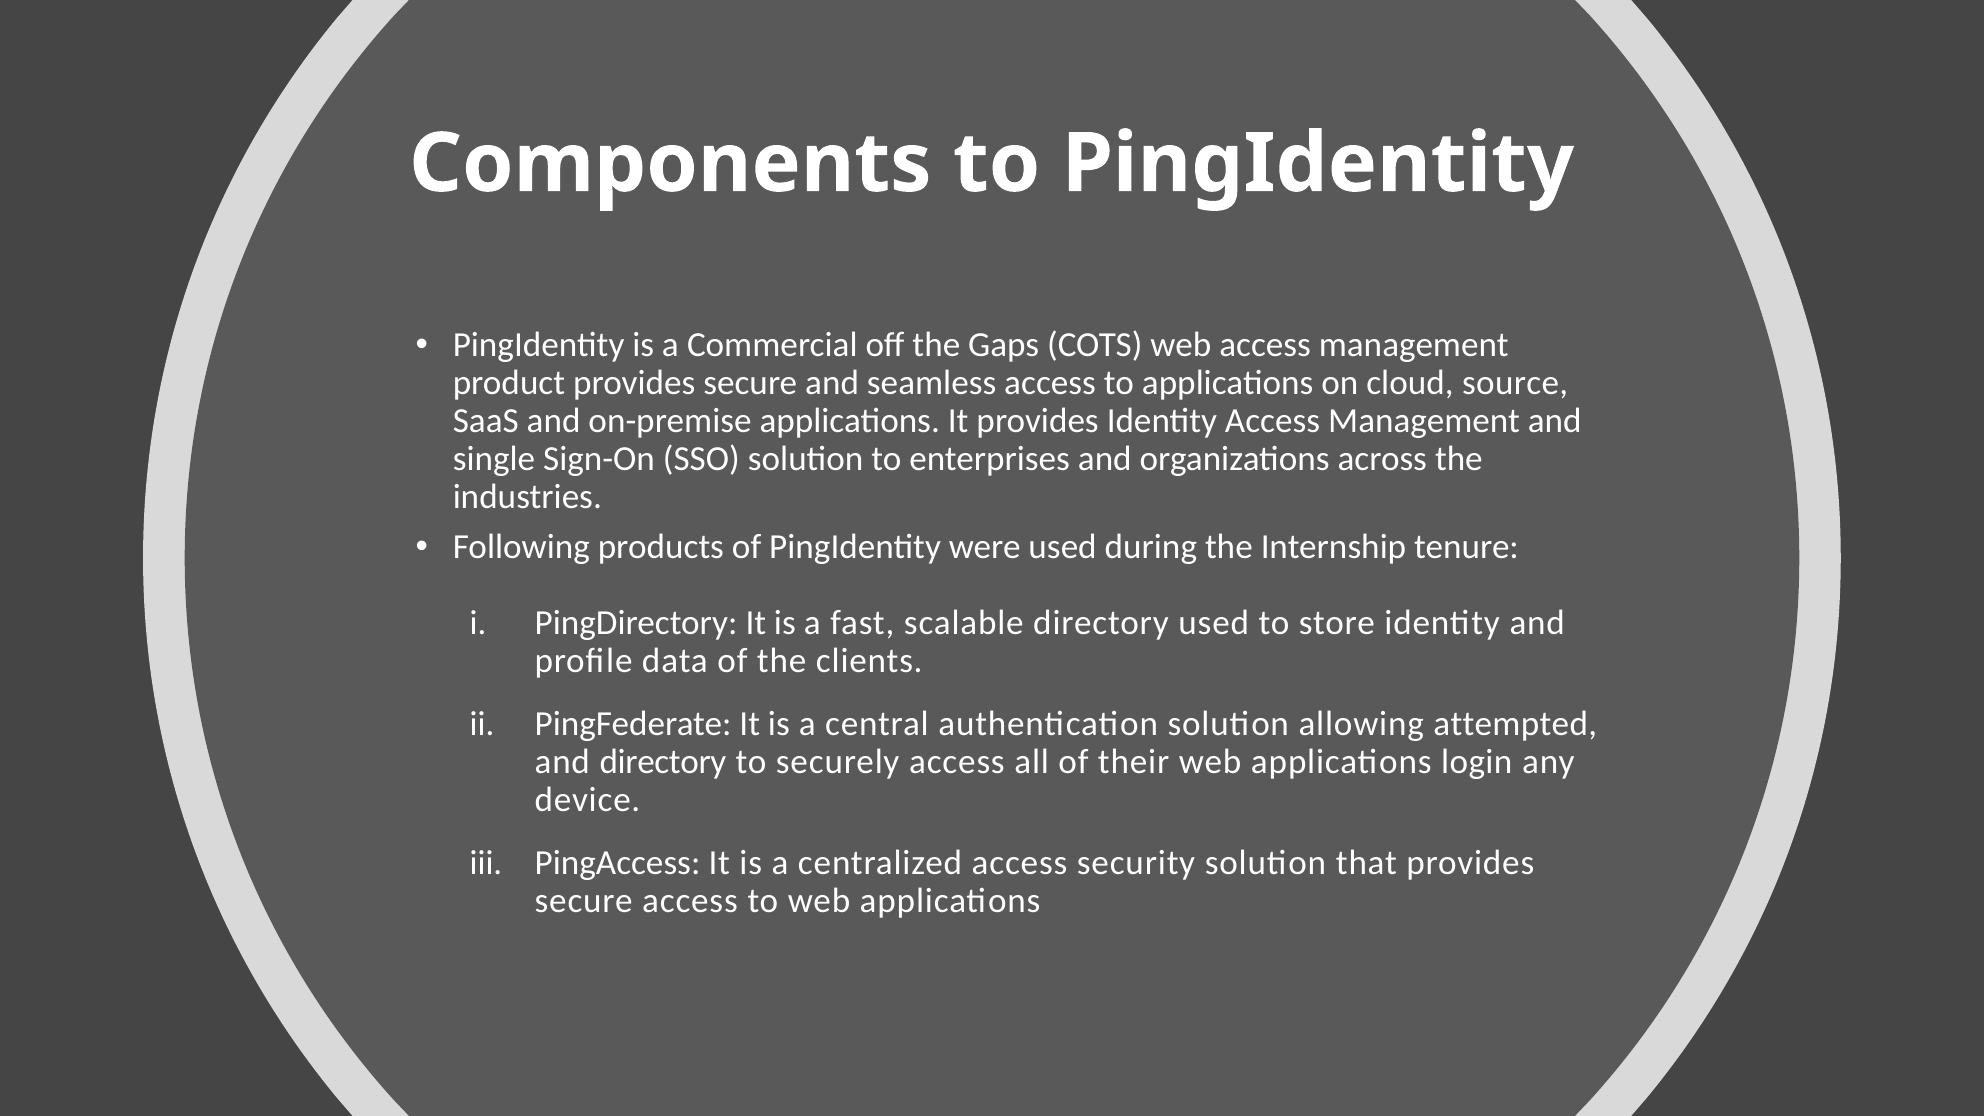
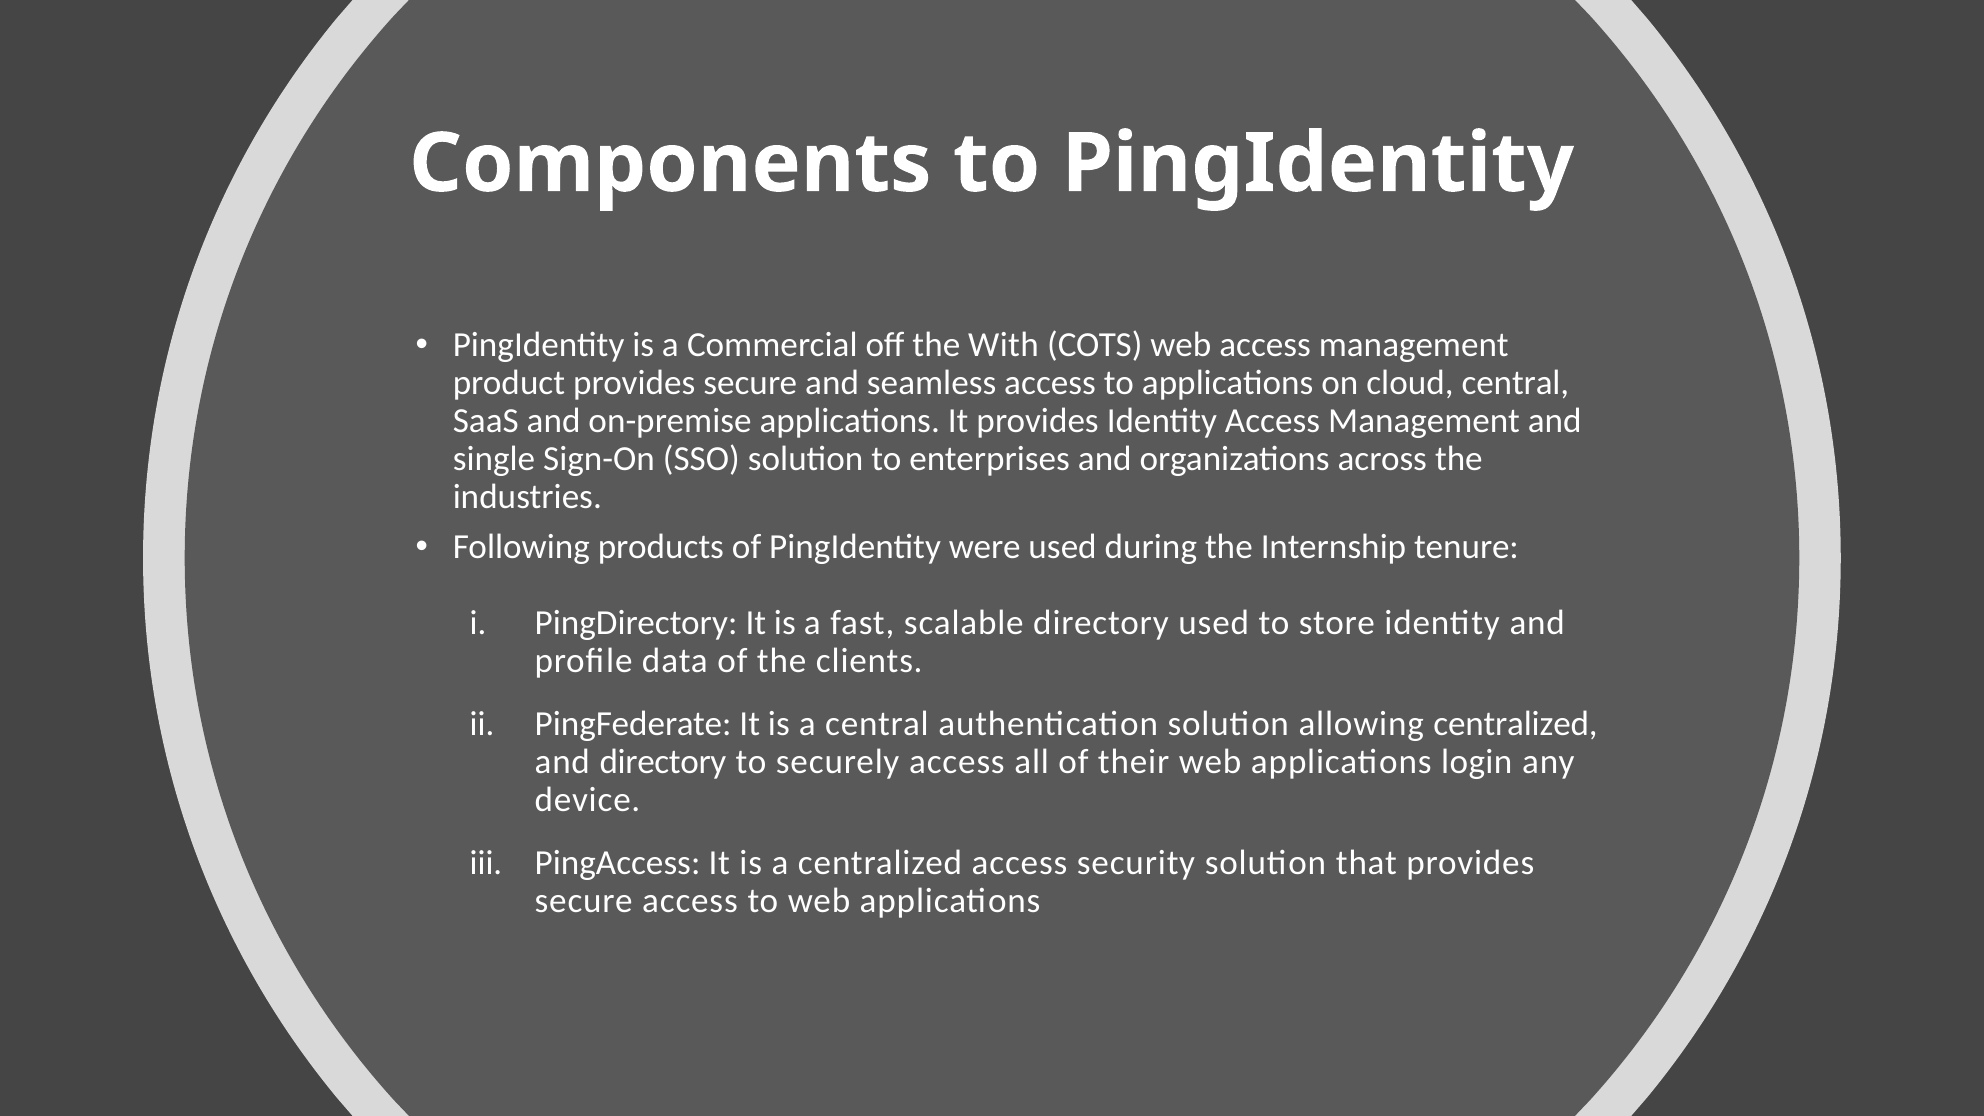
Gaps: Gaps -> With (1003, 345)
cloud source: source -> central (1515, 383)
allowing attempted: attempted -> centralized (1515, 724)
